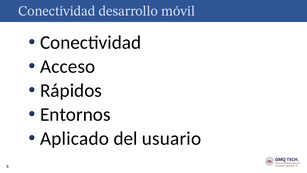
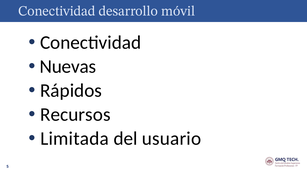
Acceso: Acceso -> Nuevas (68, 66)
Entornos: Entornos -> Recursos (75, 114)
Aplicado: Aplicado -> Limitada (75, 138)
